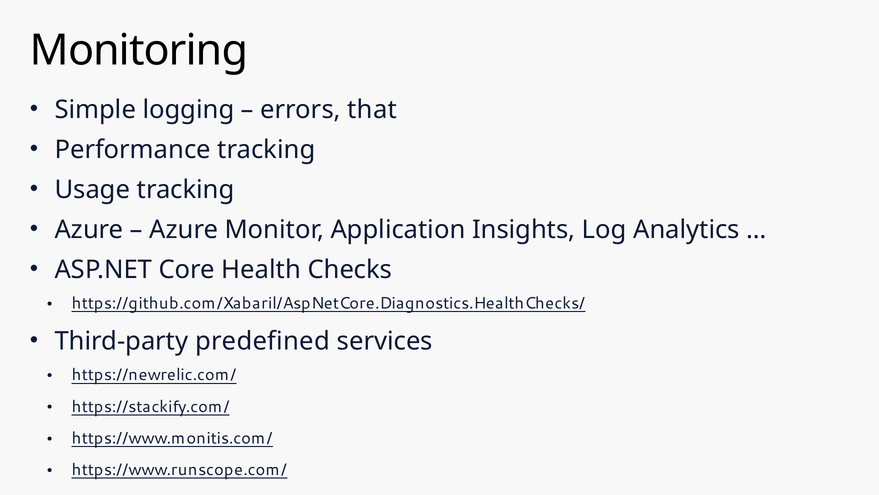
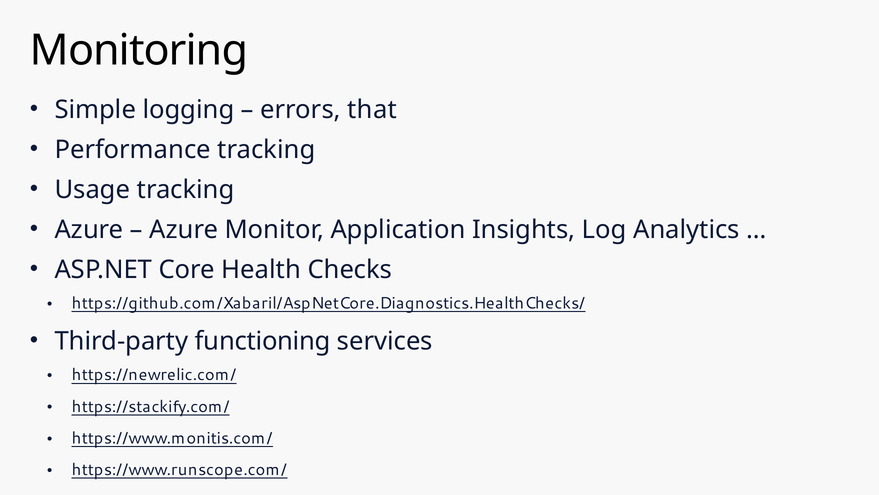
predefined: predefined -> functioning (263, 341)
